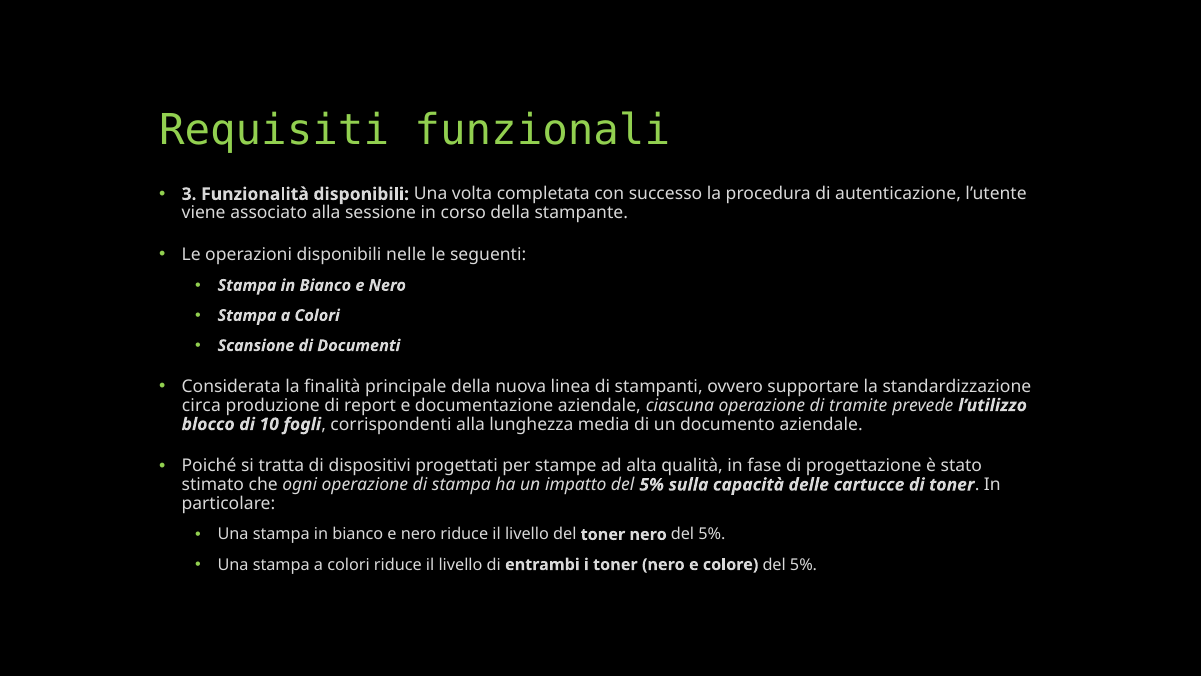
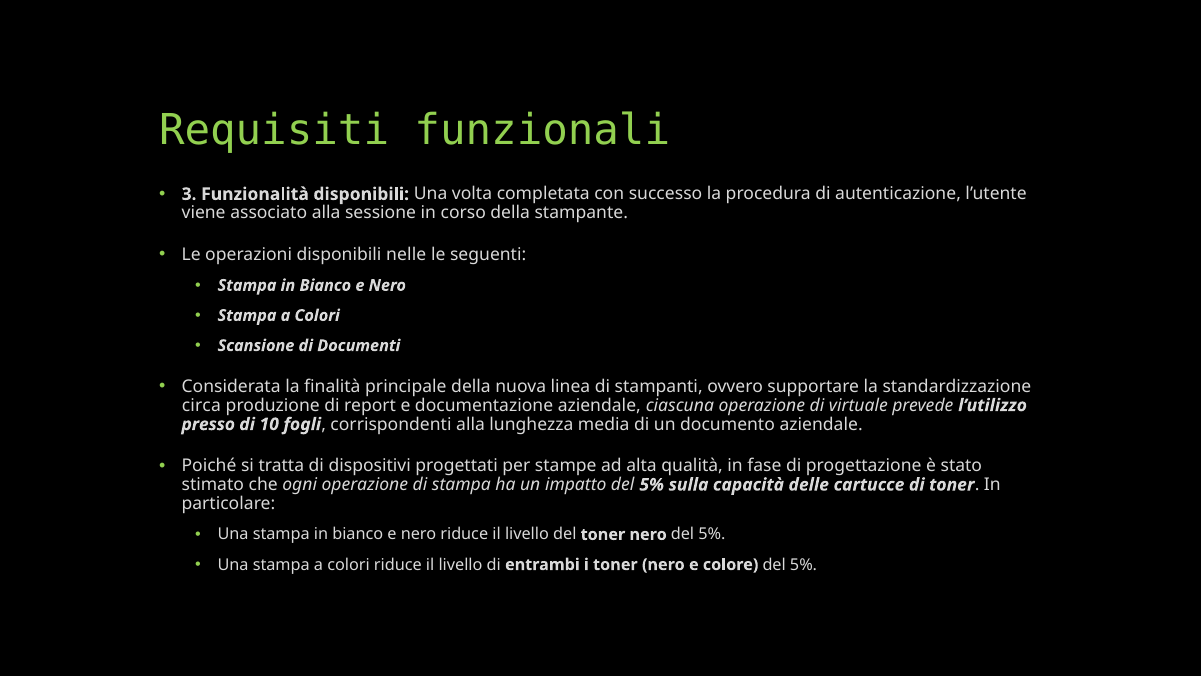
tramite: tramite -> virtuale (858, 405)
blocco: blocco -> presso (208, 424)
